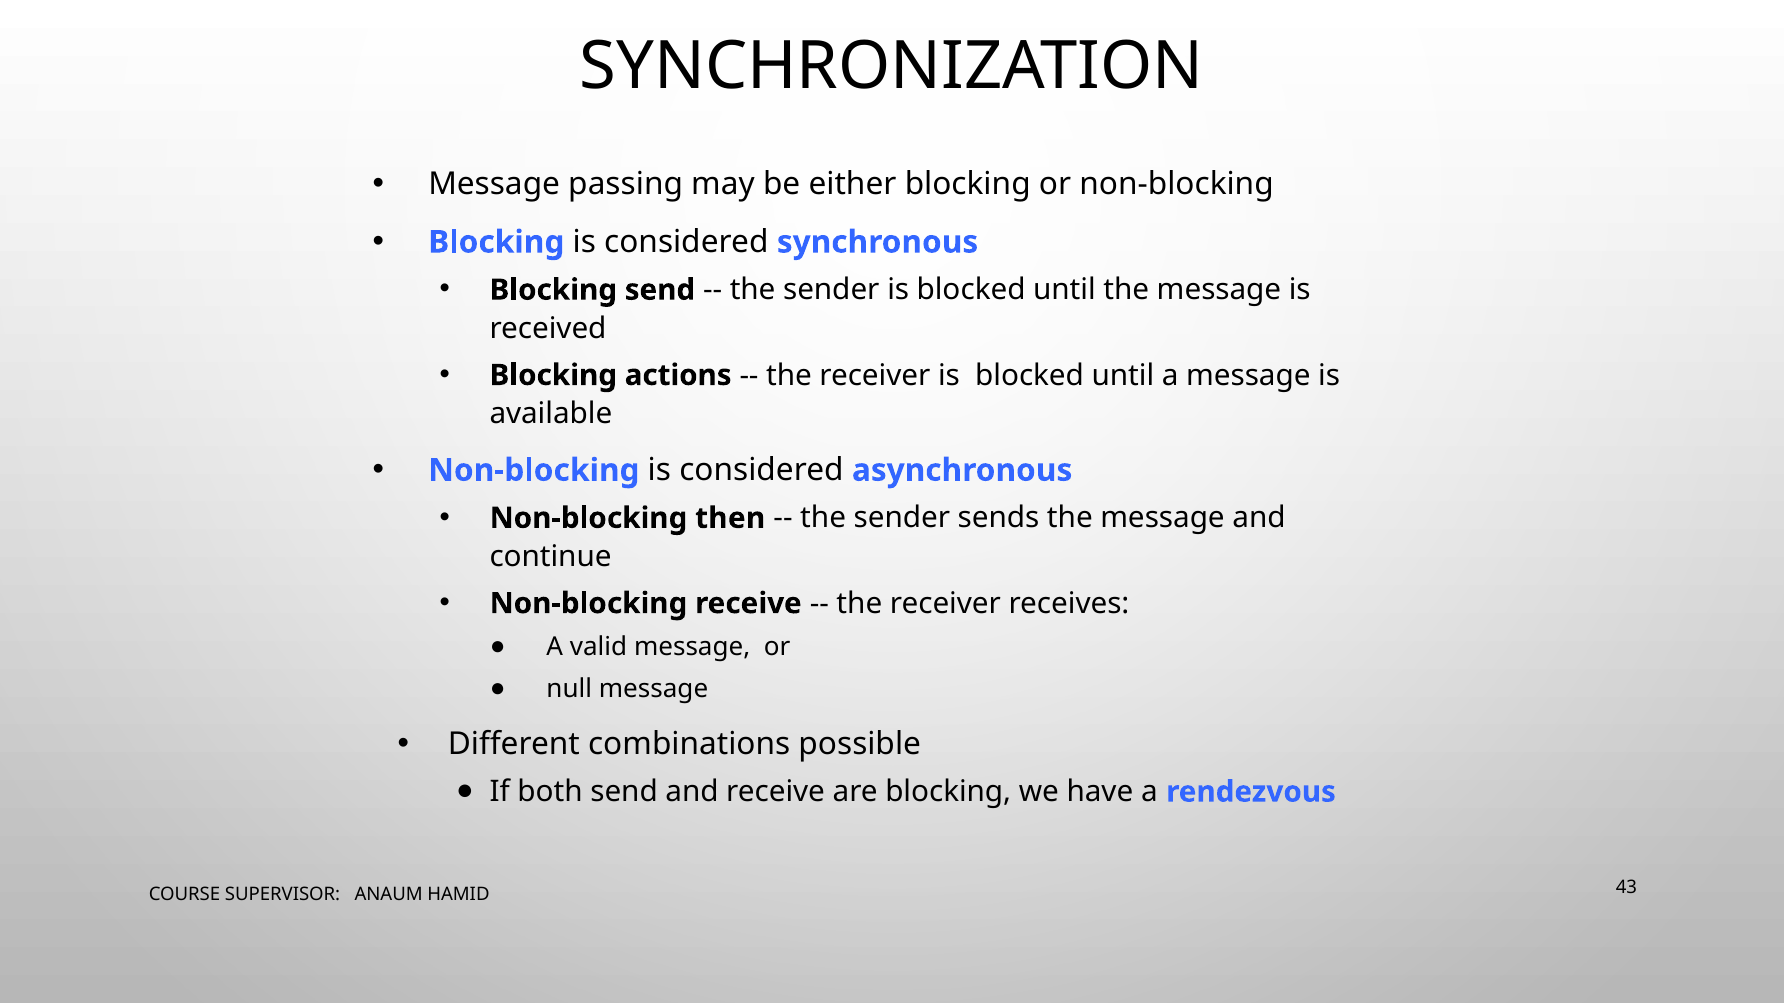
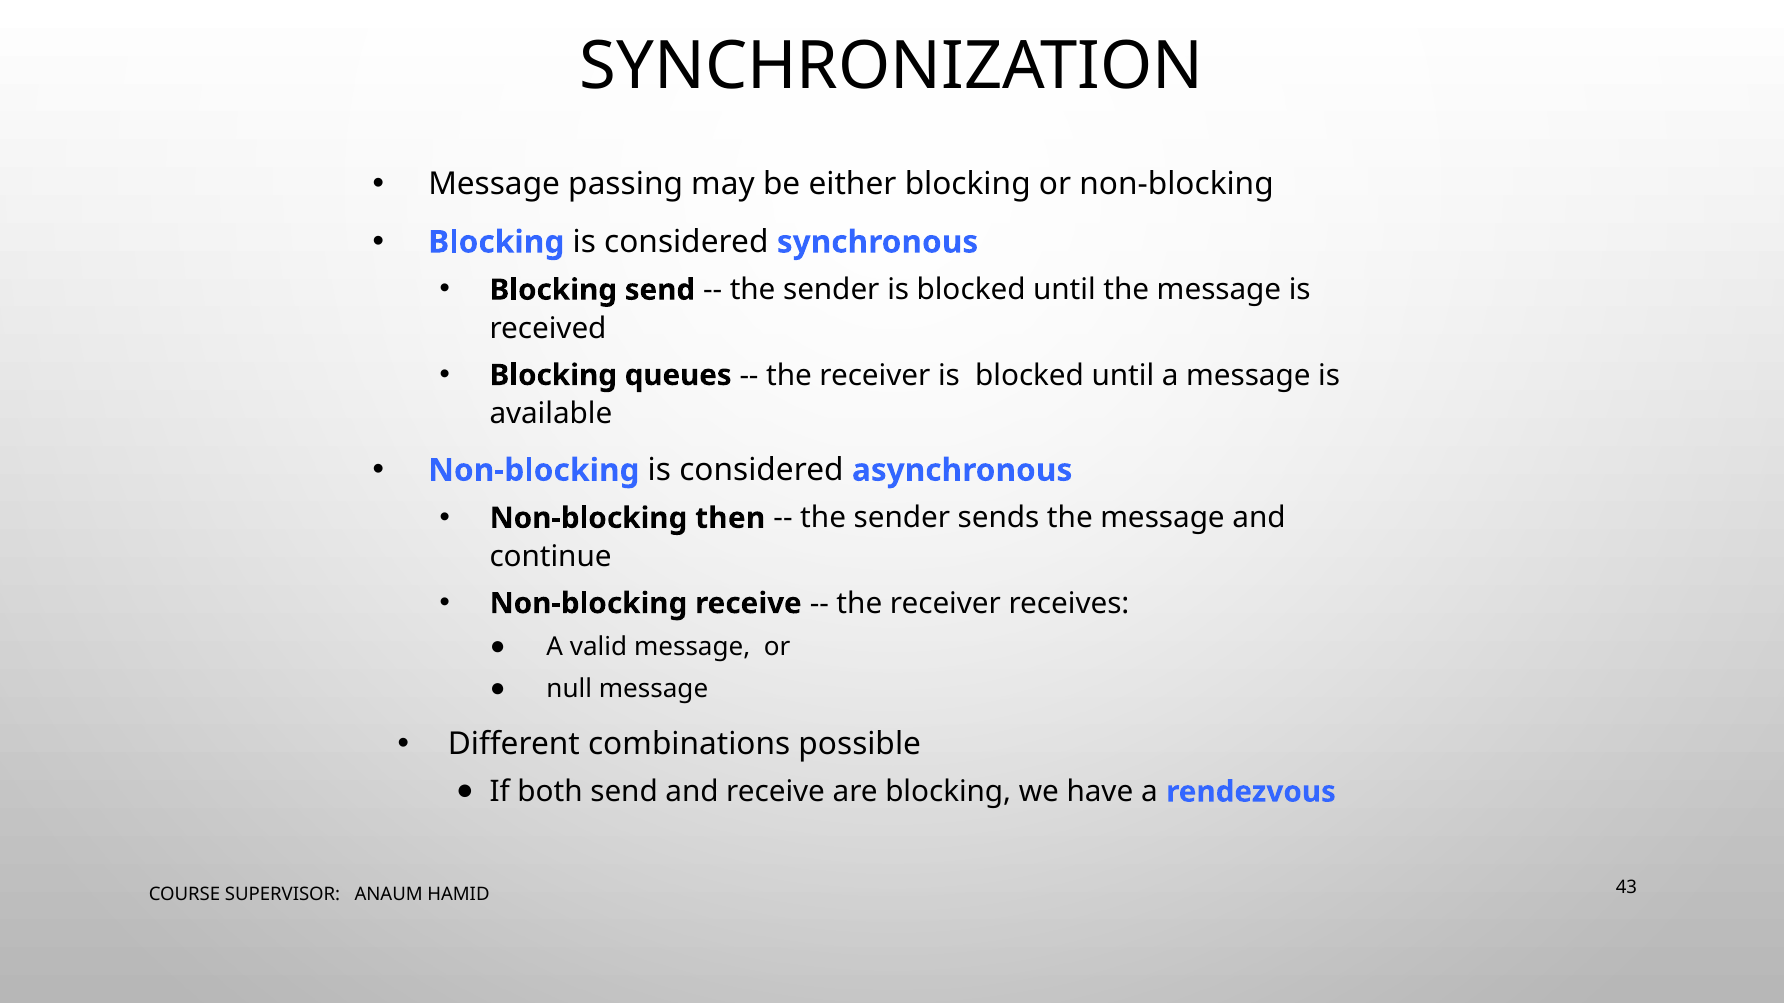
actions: actions -> queues (678, 375)
